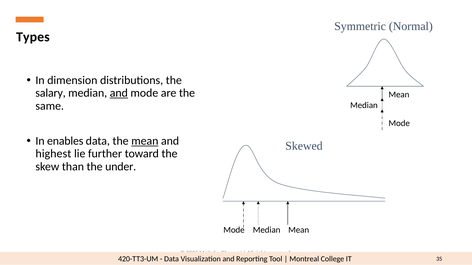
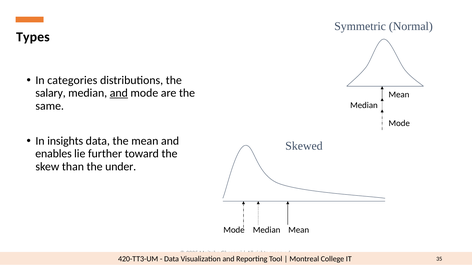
dimension: dimension -> categories (72, 81)
enables: enables -> insights (65, 141)
mean underline: present -> none (145, 141)
highest: highest -> enables (54, 154)
